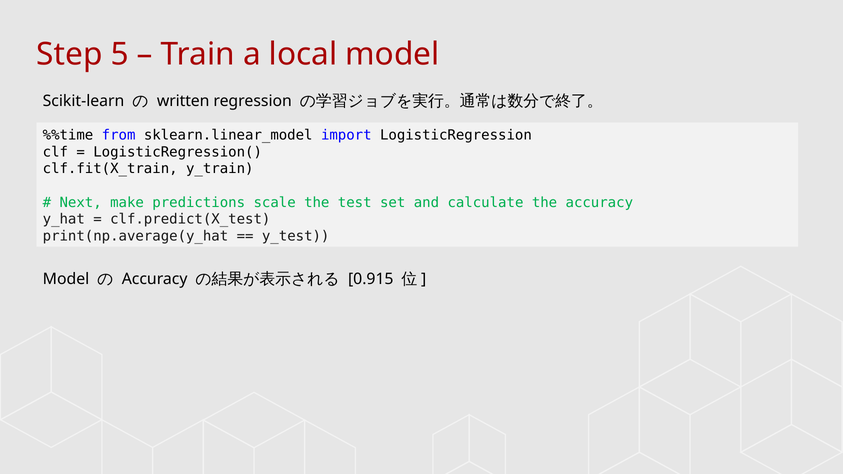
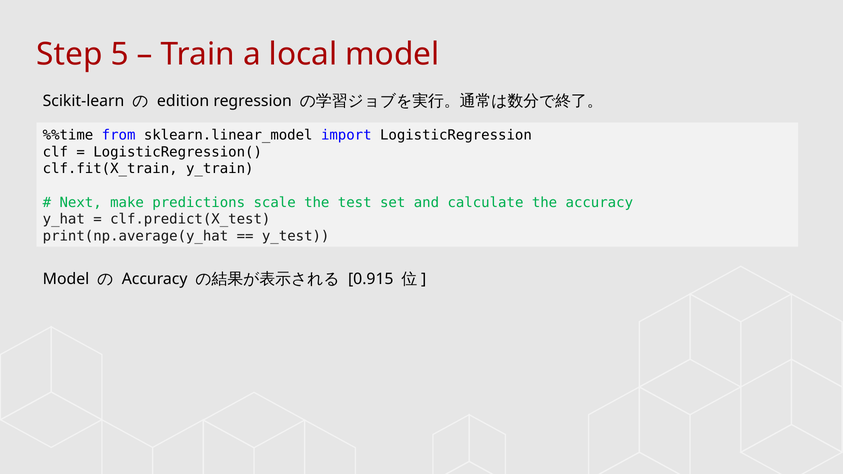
written: written -> edition (183, 101)
